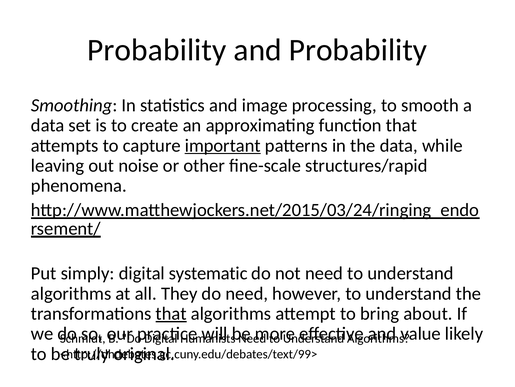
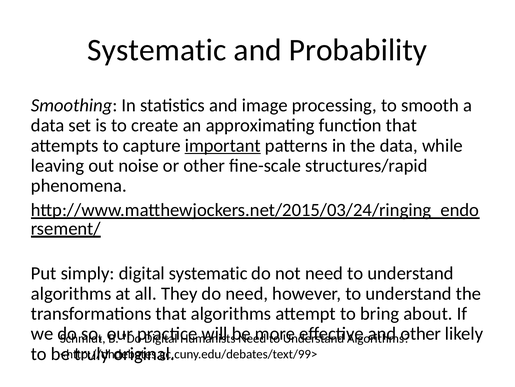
Probability: Probability -> Systematic (157, 50)
that underline: present -> none (171, 313)
value: value -> other (421, 333)
